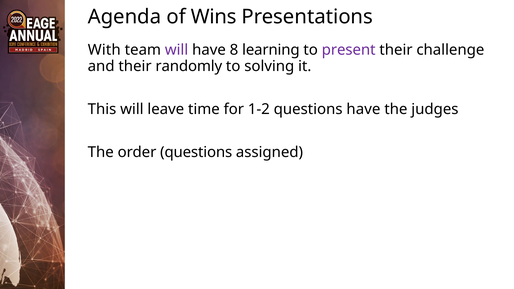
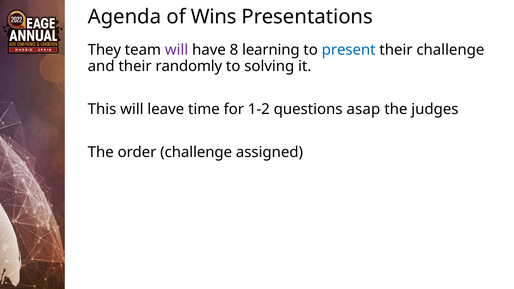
With: With -> They (104, 50)
present colour: purple -> blue (349, 50)
questions have: have -> asap (363, 109)
order questions: questions -> challenge (196, 152)
